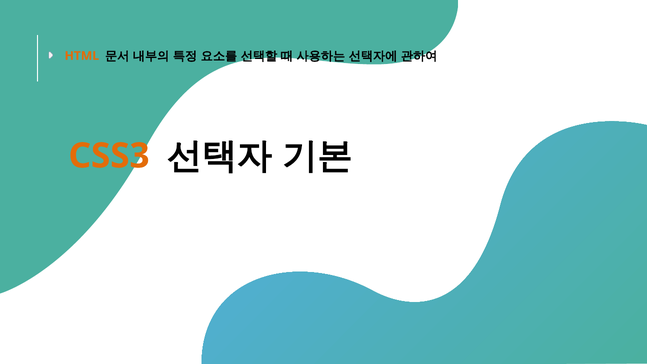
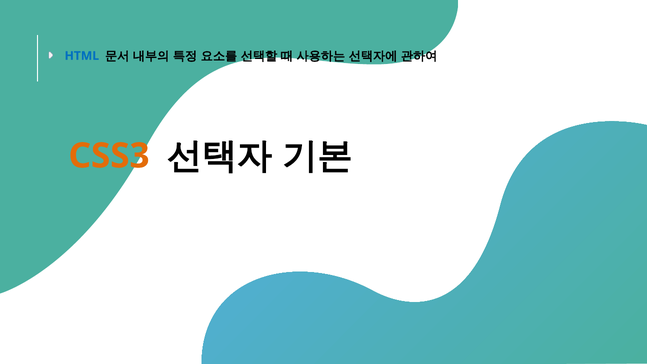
HTML colour: orange -> blue (82, 56)
